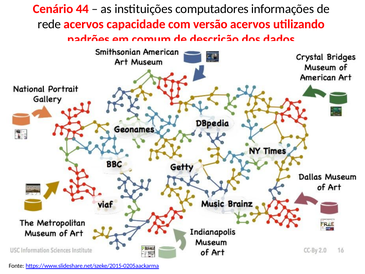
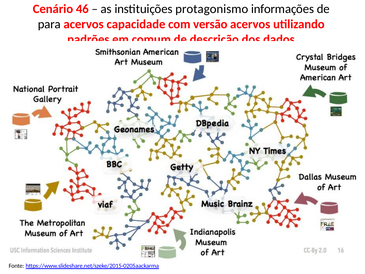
44: 44 -> 46 (82, 9)
computadores: computadores -> protagonismo (212, 9)
rede: rede -> para (49, 24)
